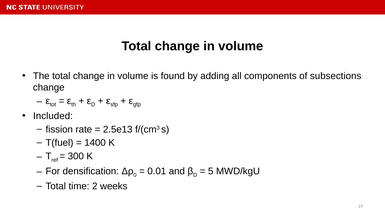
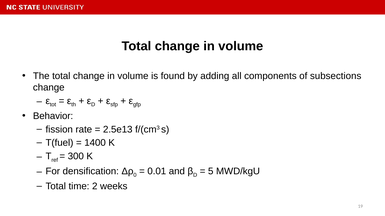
Included: Included -> Behavior (53, 116)
